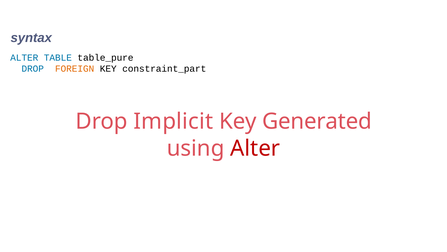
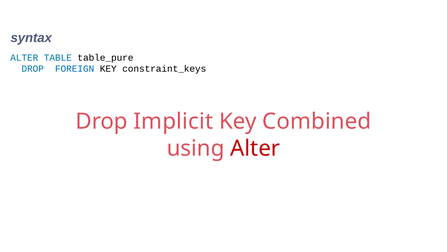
FOREIGN colour: orange -> blue (75, 69)
constraint_part: constraint_part -> constraint_keys (164, 69)
Generated: Generated -> Combined (317, 121)
